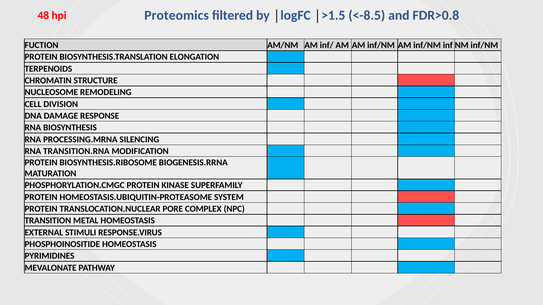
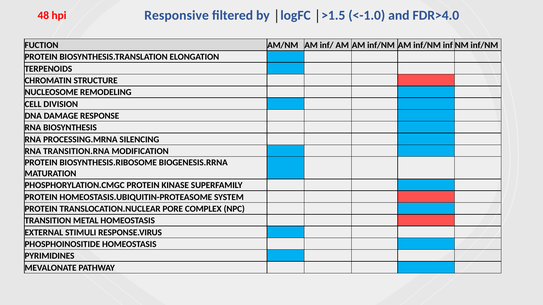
Proteomics: Proteomics -> Responsive (177, 16)
<-8.5: <-8.5 -> <-1.0 (367, 16)
FDR>0.8: FDR>0.8 -> FDR>4.0 (436, 16)
